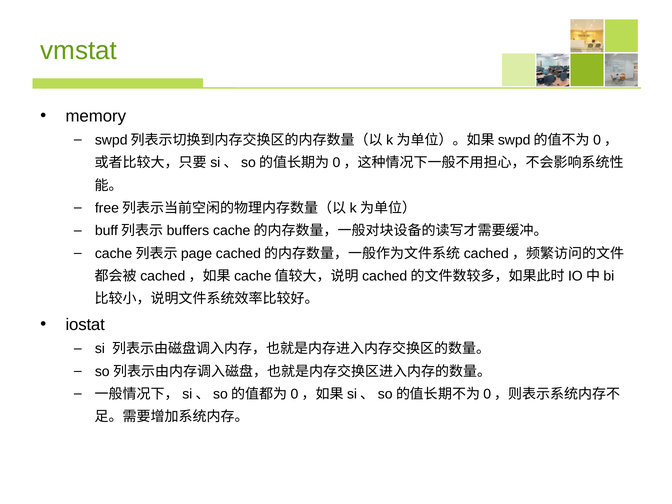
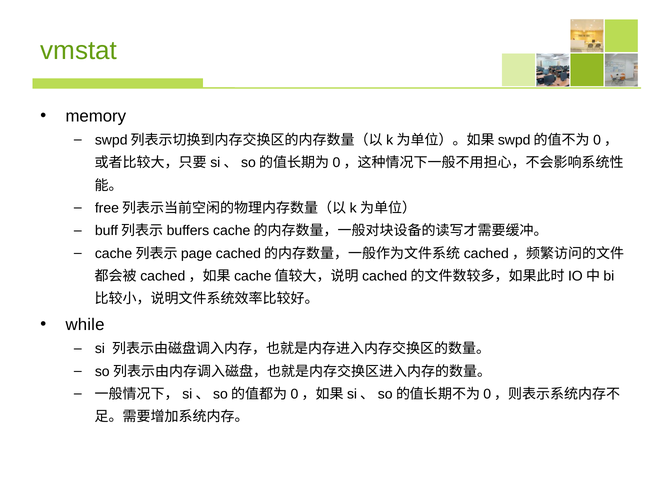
iostat: iostat -> while (85, 325)
